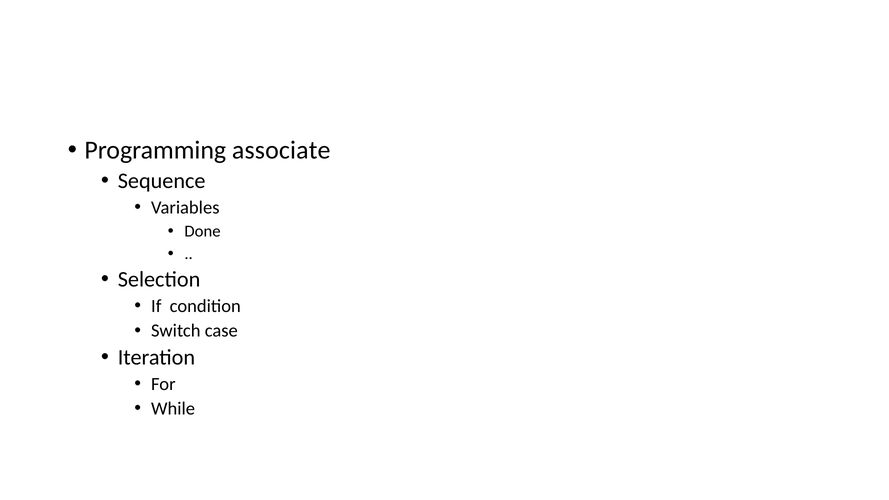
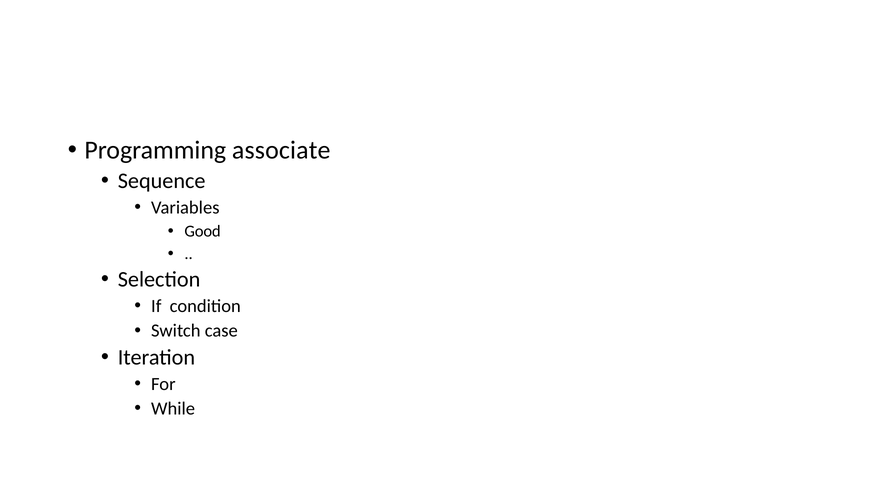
Done: Done -> Good (203, 231)
